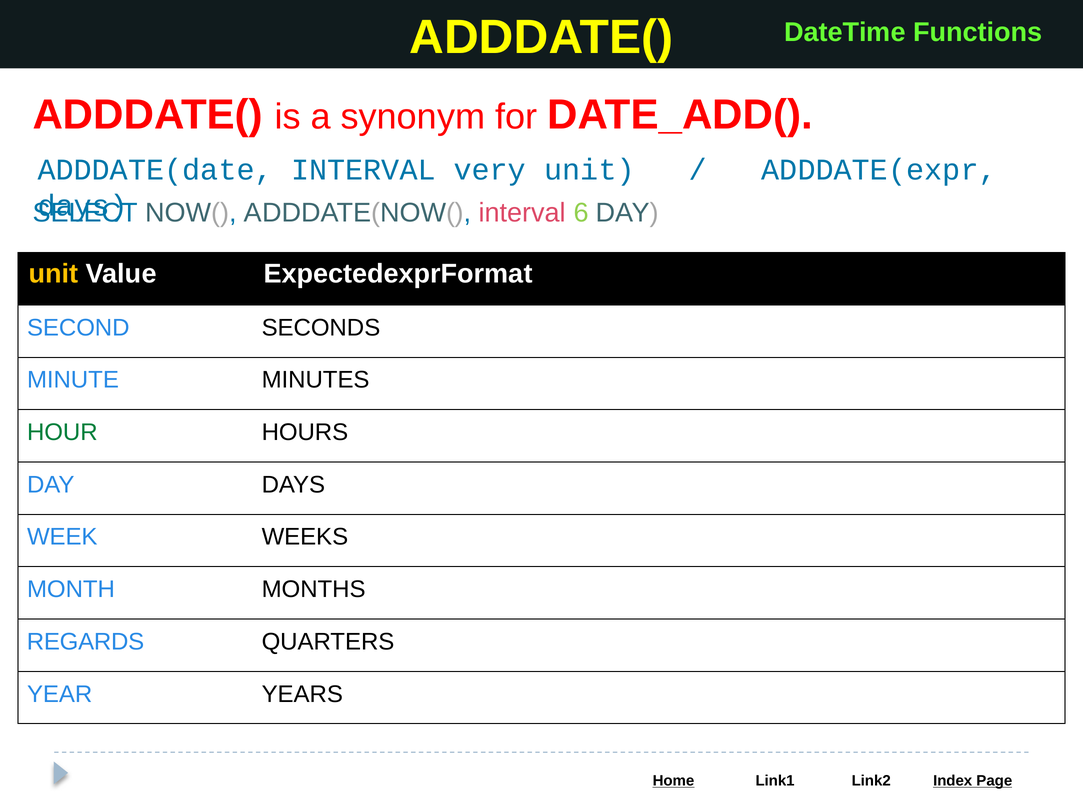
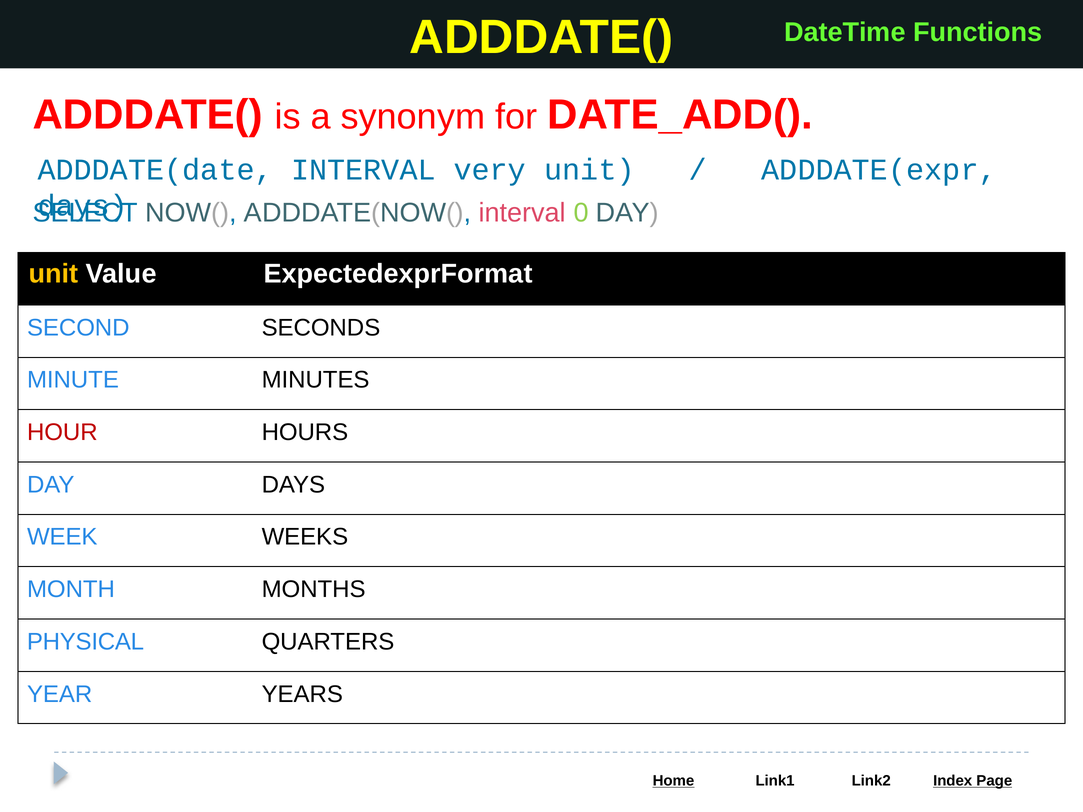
6: 6 -> 0 (581, 213)
HOUR colour: green -> red (62, 433)
REGARDS: REGARDS -> PHYSICAL (86, 642)
